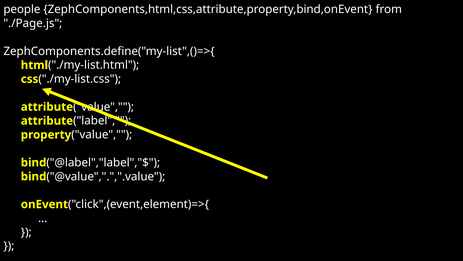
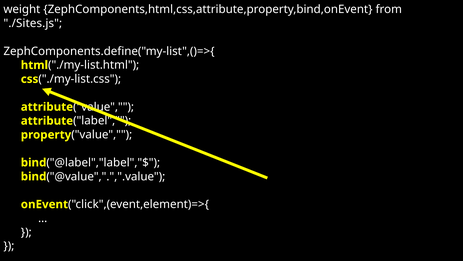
people: people -> weight (22, 9)
./Page.js: ./Page.js -> ./Sites.js (33, 23)
